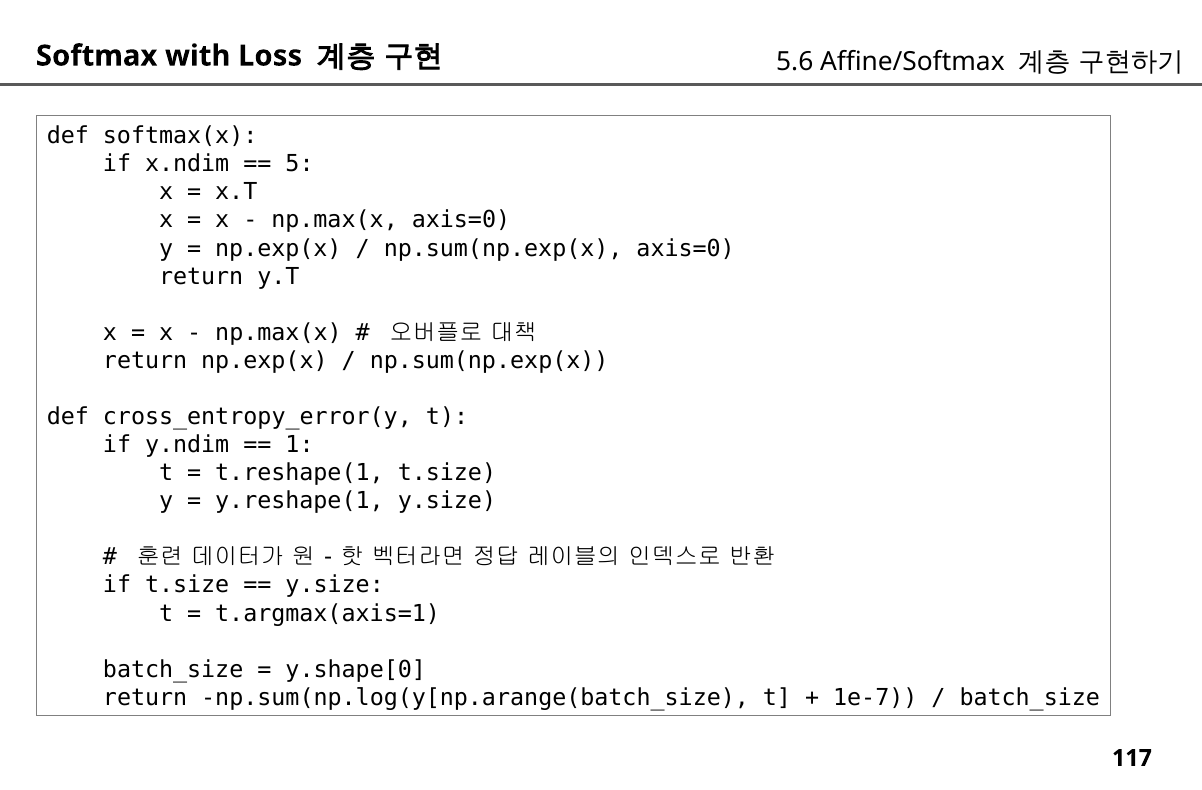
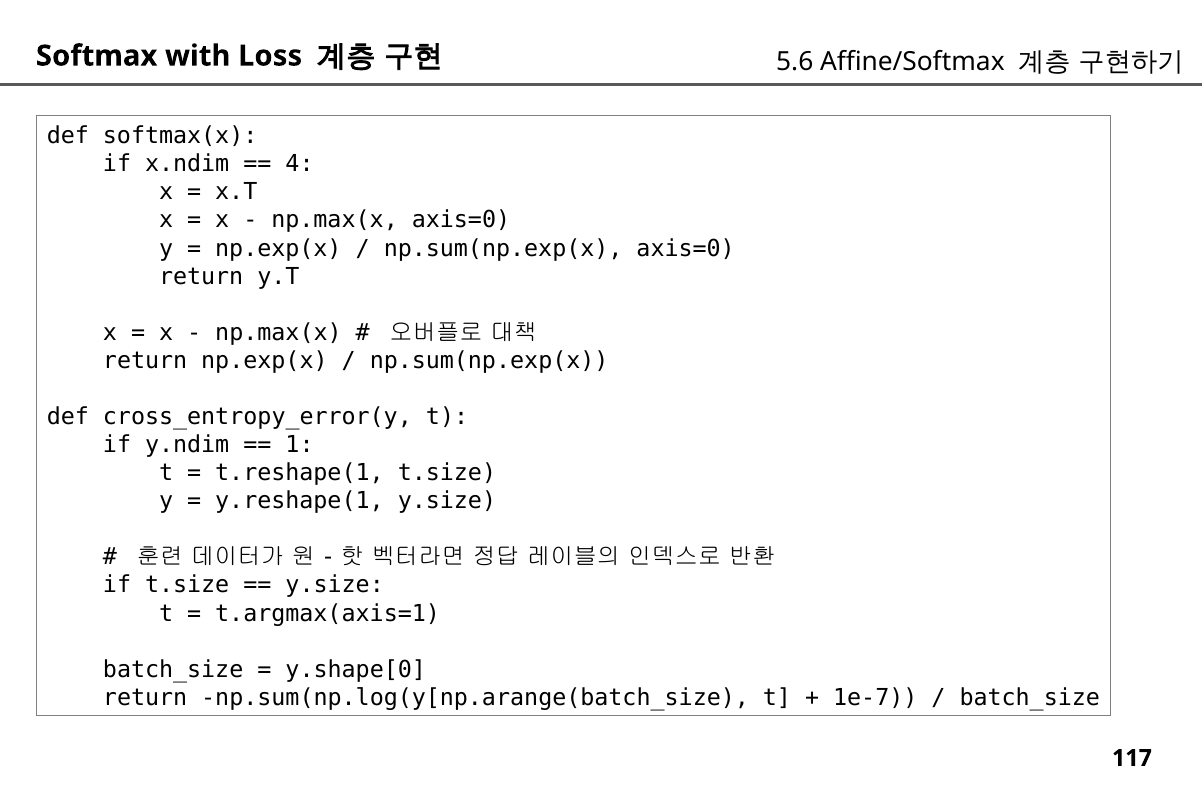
5: 5 -> 4 (300, 164)
